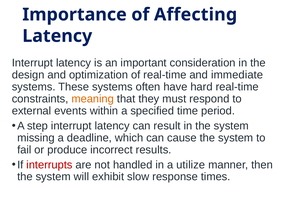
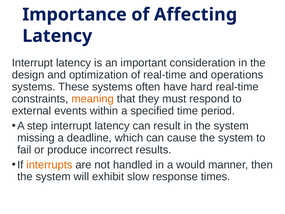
immediate: immediate -> operations (237, 75)
interrupts colour: red -> orange (49, 165)
utilize: utilize -> would (191, 165)
